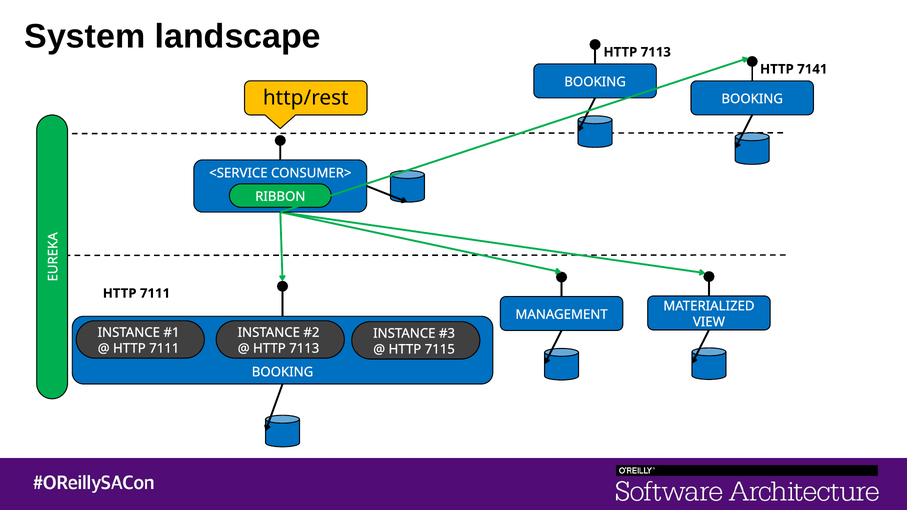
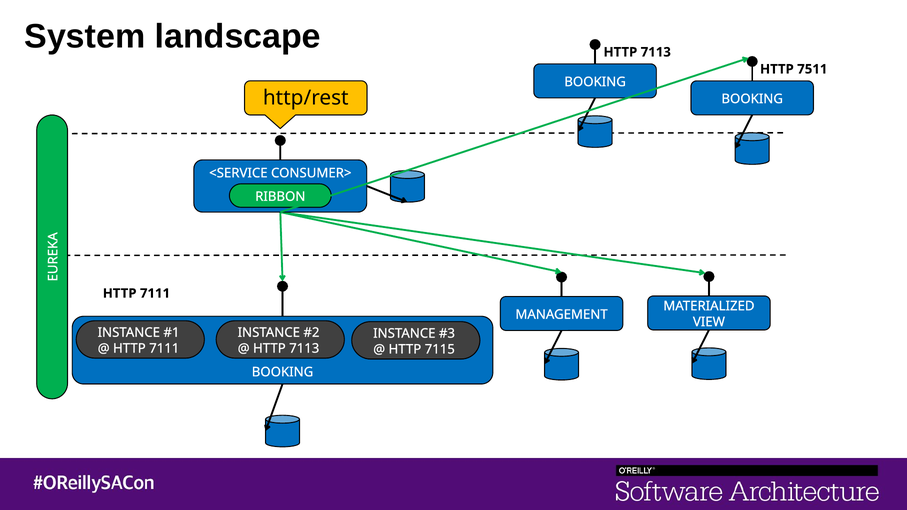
7141: 7141 -> 7511 (812, 69)
